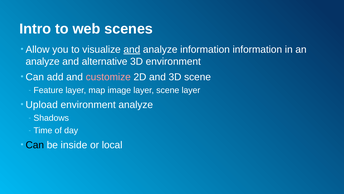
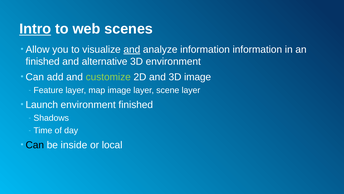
Intro underline: none -> present (35, 29)
analyze: analyze -> finished (43, 61)
customize colour: pink -> light green (108, 77)
3D scene: scene -> image (198, 77)
Upload: Upload -> Launch (42, 105)
environment analyze: analyze -> finished (136, 105)
